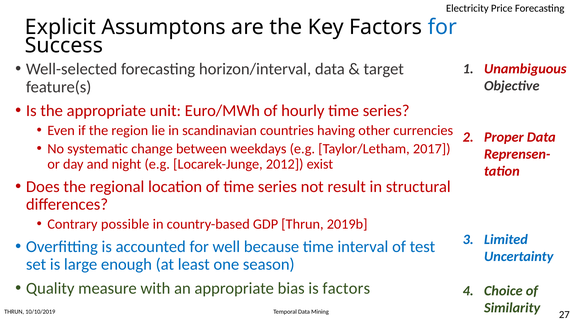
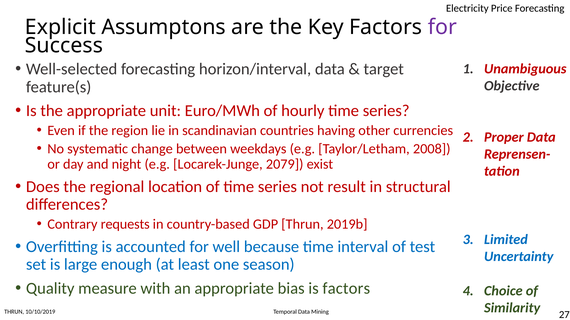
for colour: blue -> purple (442, 27)
2017: 2017 -> 2008 (432, 149)
2012: 2012 -> 2079 (285, 164)
possible: possible -> requests (125, 225)
